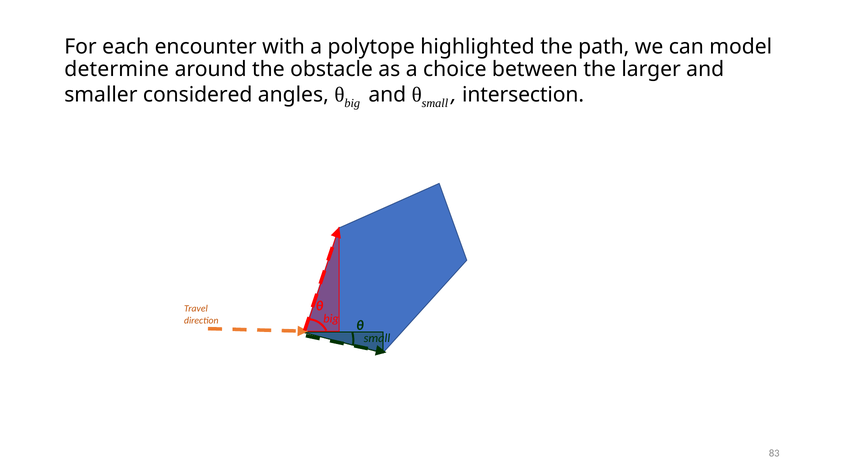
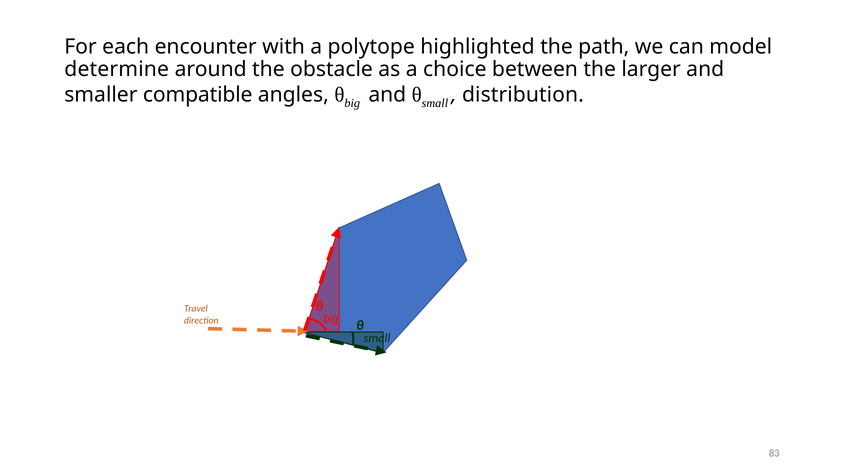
considered: considered -> compatible (198, 95)
intersection: intersection -> distribution (523, 95)
